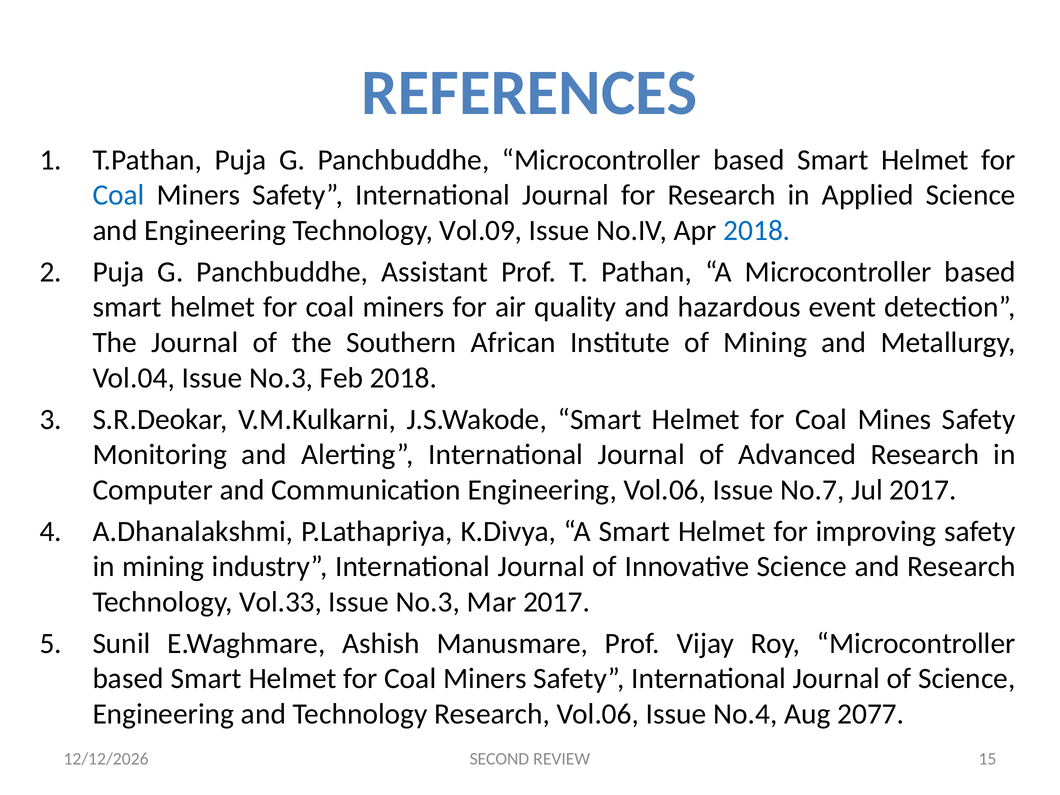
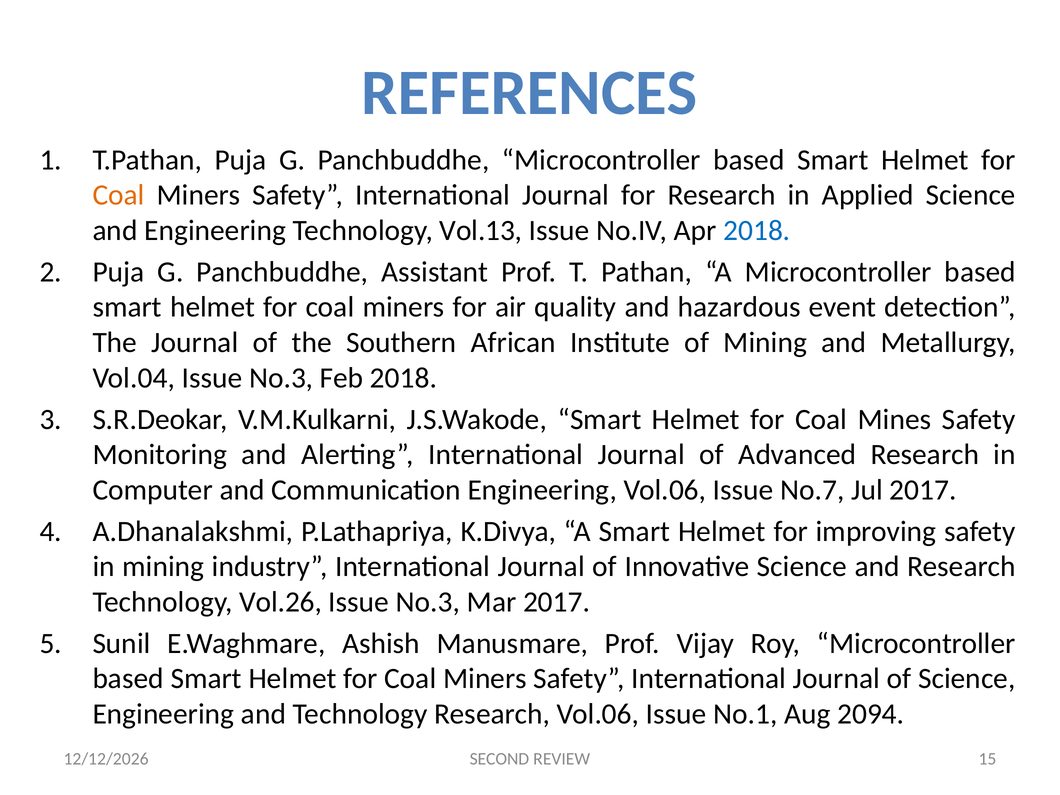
Coal colour: blue -> orange (119, 195)
Vol.09: Vol.09 -> Vol.13 (481, 231)
Vol.33: Vol.33 -> Vol.26 (281, 602)
No.4: No.4 -> No.1 (745, 714)
2077: 2077 -> 2094 (871, 714)
